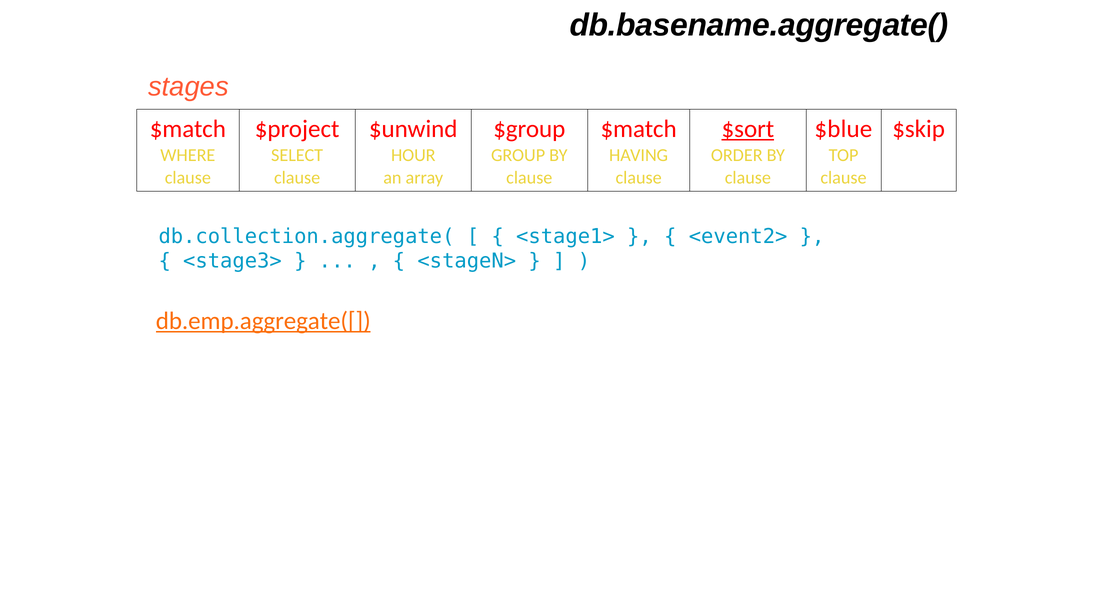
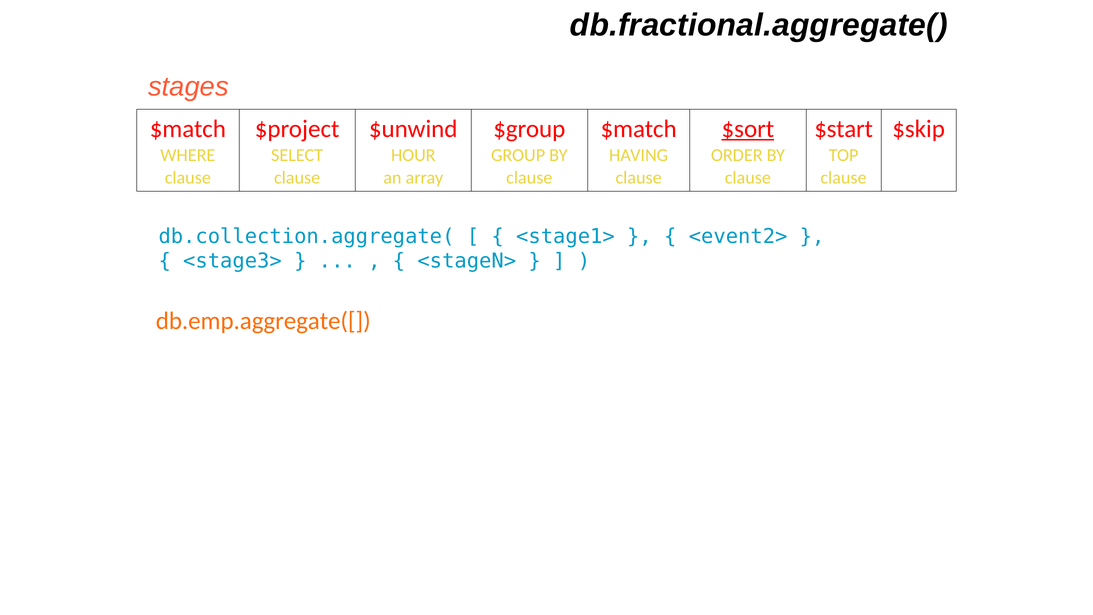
db.basename.aggregate(: db.basename.aggregate( -> db.fractional.aggregate( (759, 25)
$blue: $blue -> $start (844, 129)
db.emp.aggregate([ underline: present -> none (263, 321)
